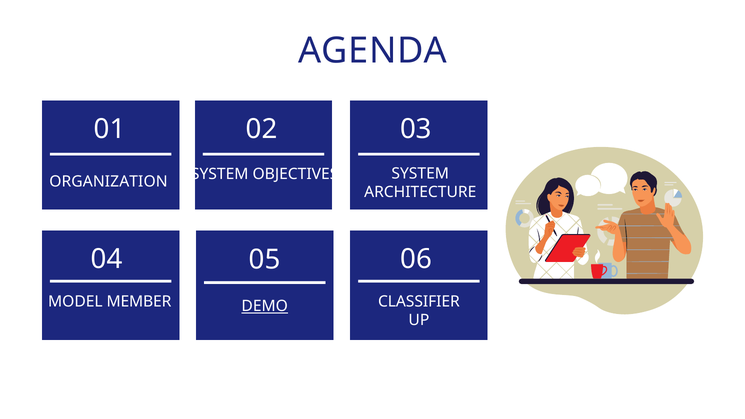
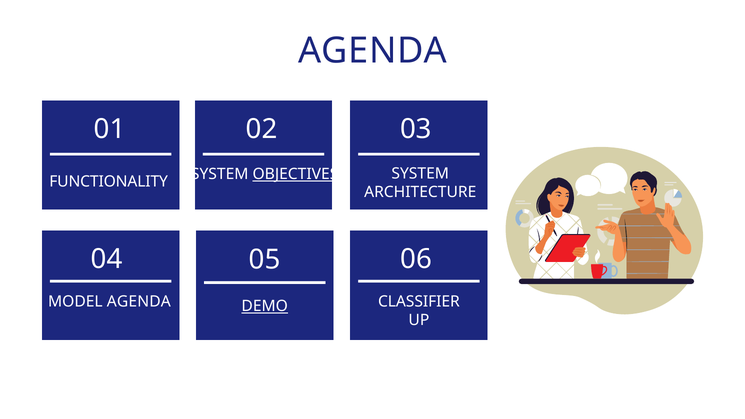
OBJECTIVES underline: none -> present (295, 174)
ORGANIZATION: ORGANIZATION -> FUNCTIONALITY (109, 181)
MODEL MEMBER: MEMBER -> AGENDA (139, 301)
